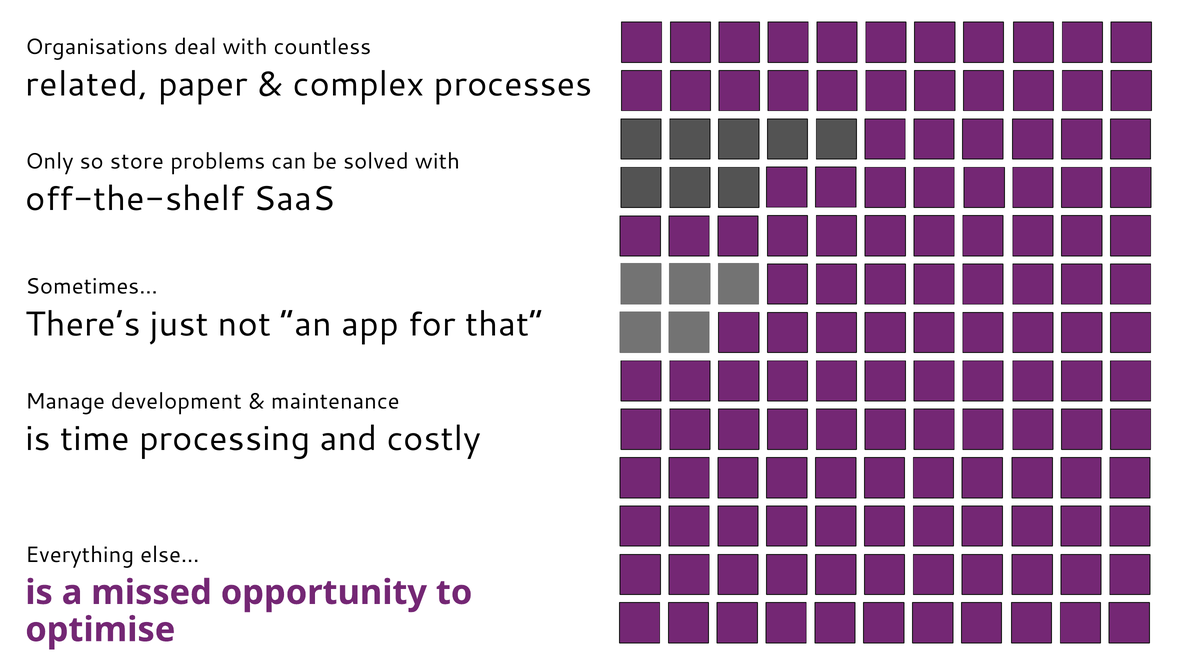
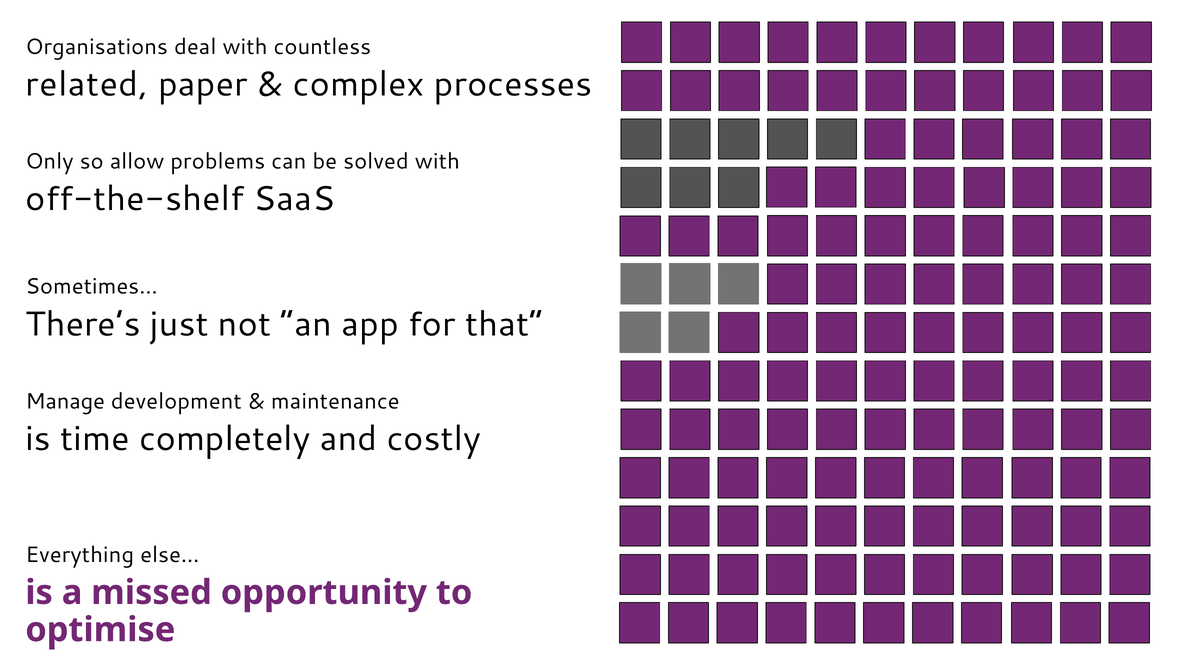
store: store -> allow (137, 161)
processing: processing -> completely (225, 439)
